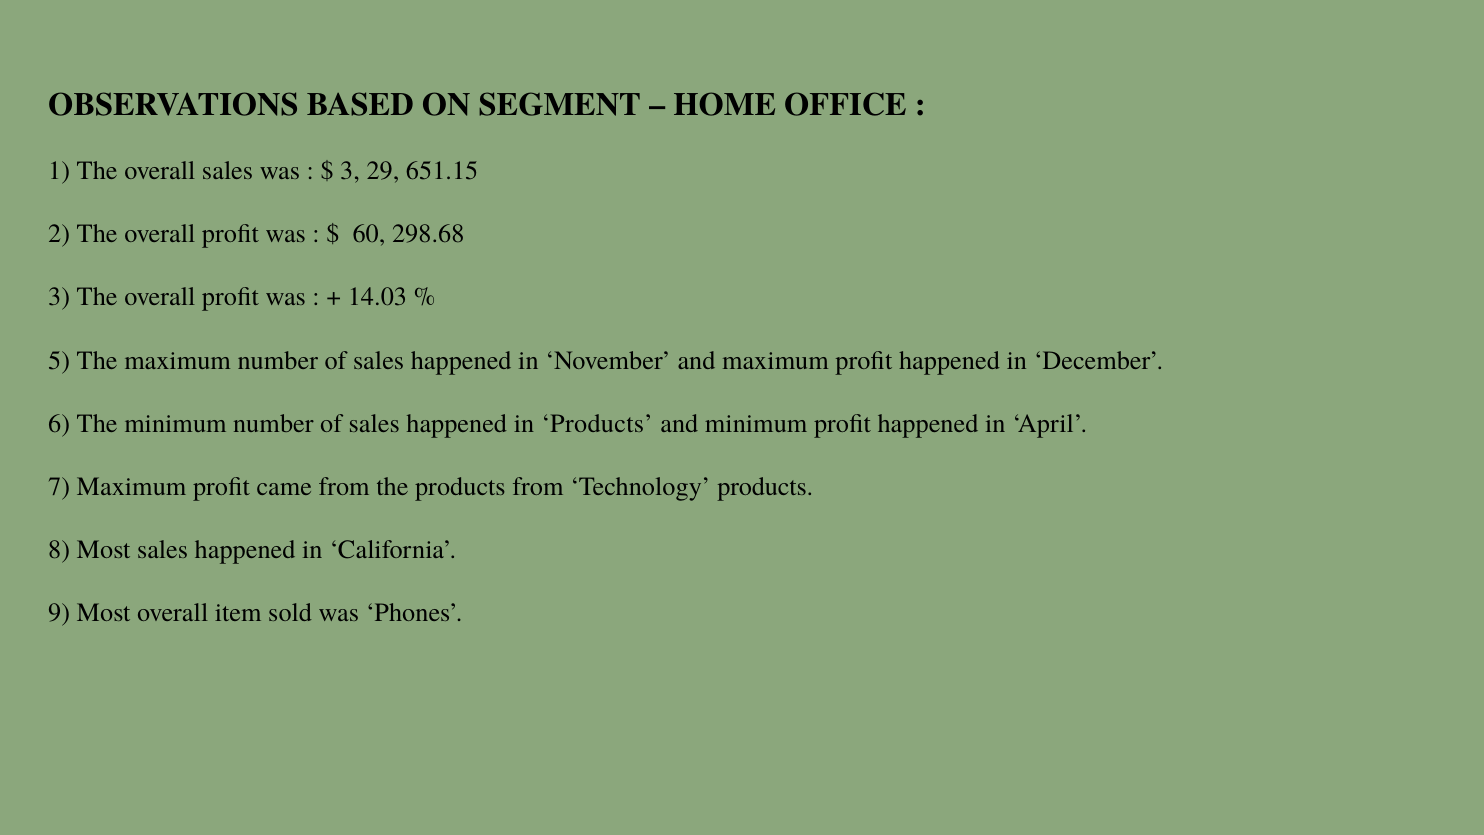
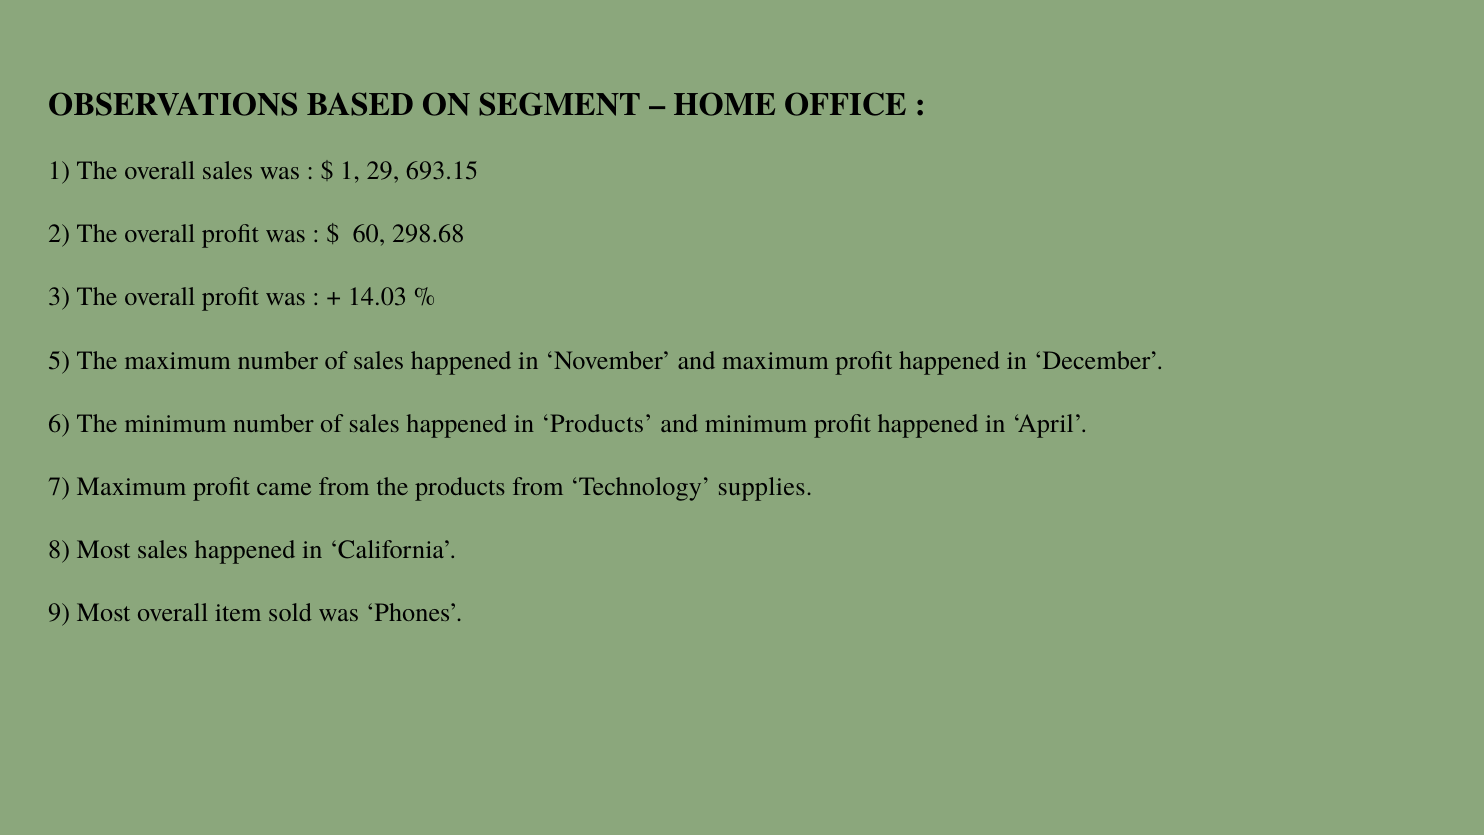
3: 3 -> 1 (350, 171)
651.15: 651.15 -> 693.15 (442, 171)
Technology products: products -> supplies (765, 487)
